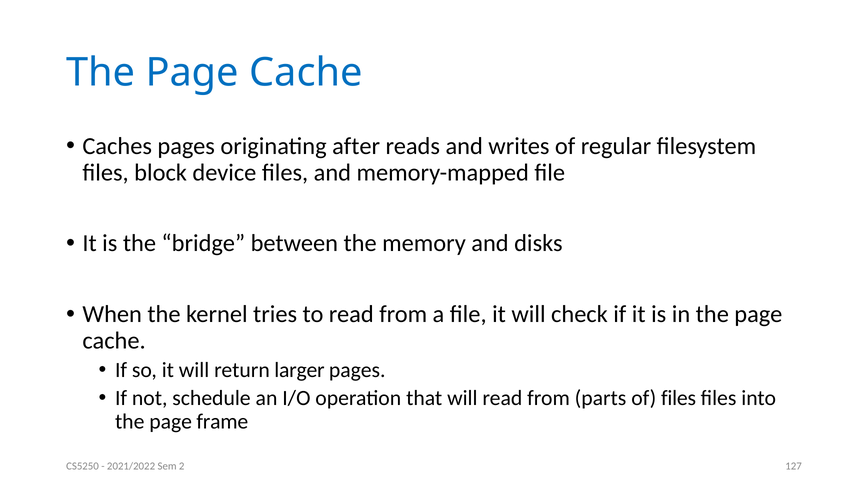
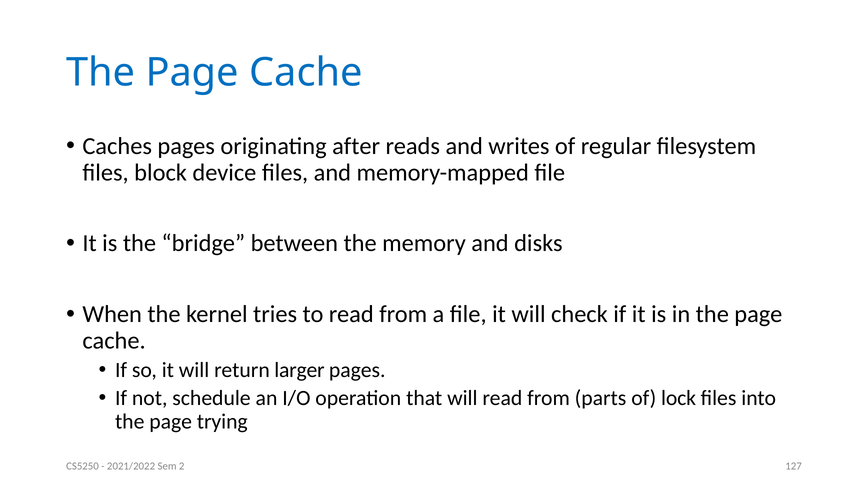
of files: files -> lock (679, 398)
frame: frame -> trying (222, 422)
